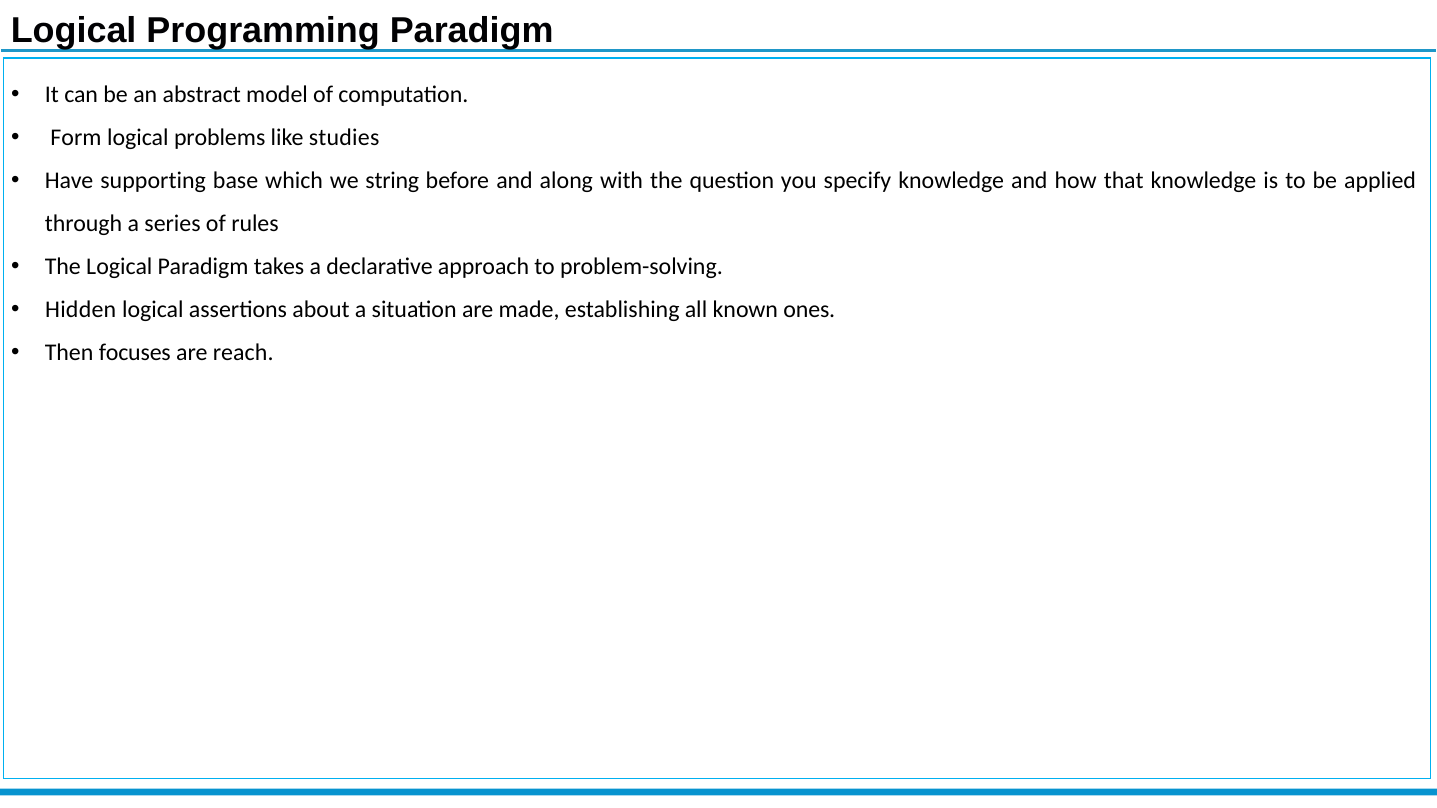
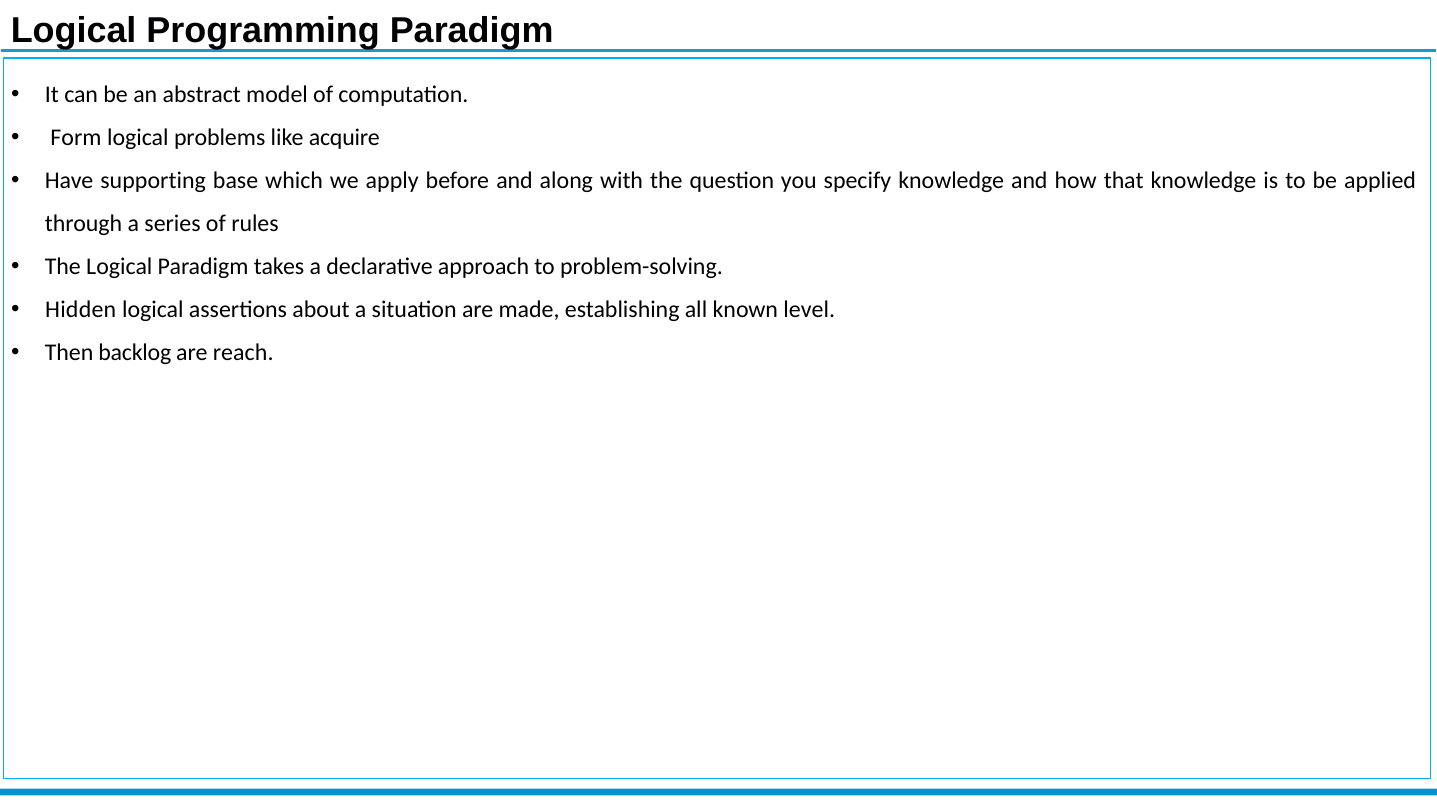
studies: studies -> acquire (344, 138)
string: string -> apply (392, 181)
ones: ones -> level (809, 310)
focuses: focuses -> backlog (135, 353)
